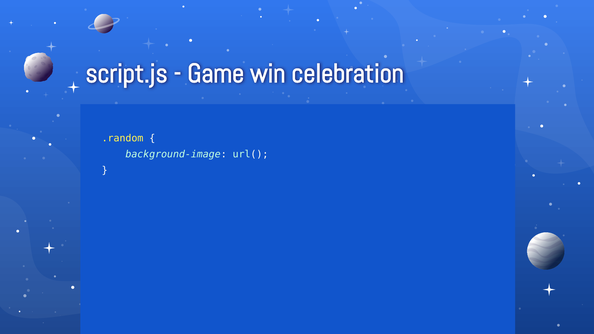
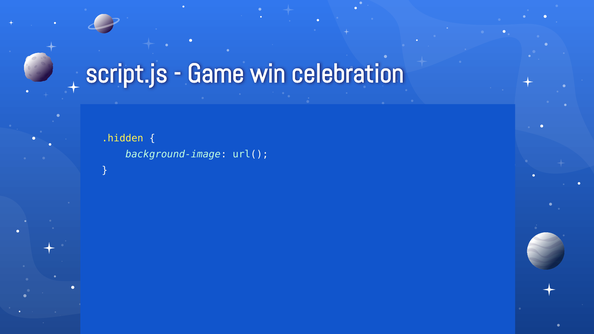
.random: .random -> .hidden (123, 138)
